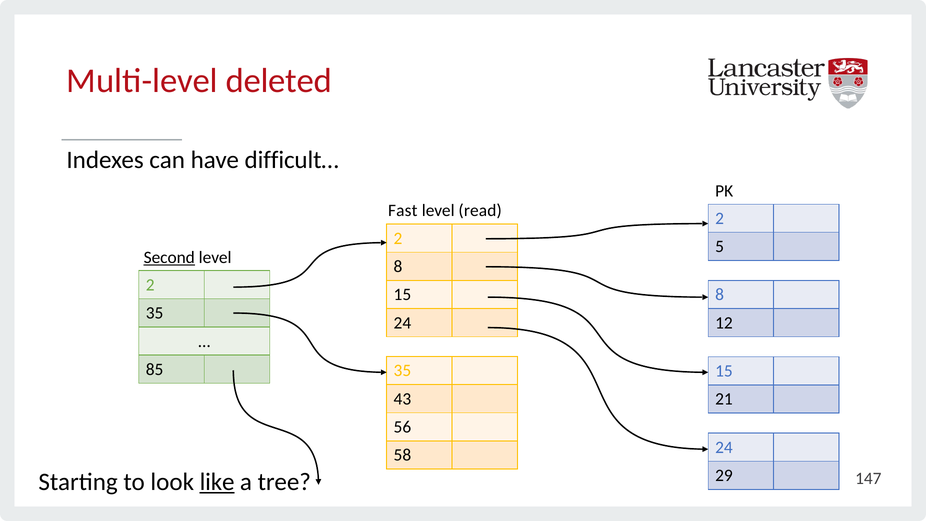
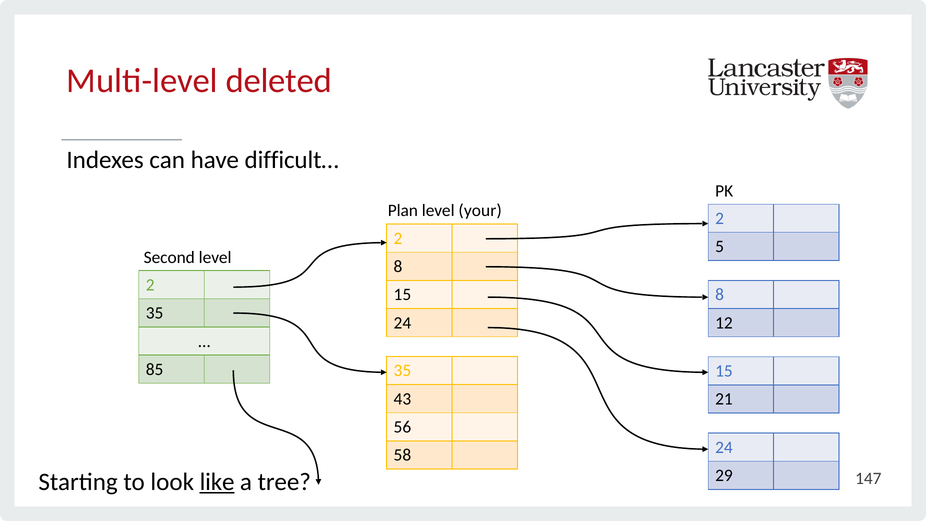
Fast: Fast -> Plan (403, 210)
read: read -> your (480, 210)
Second underline: present -> none (169, 258)
